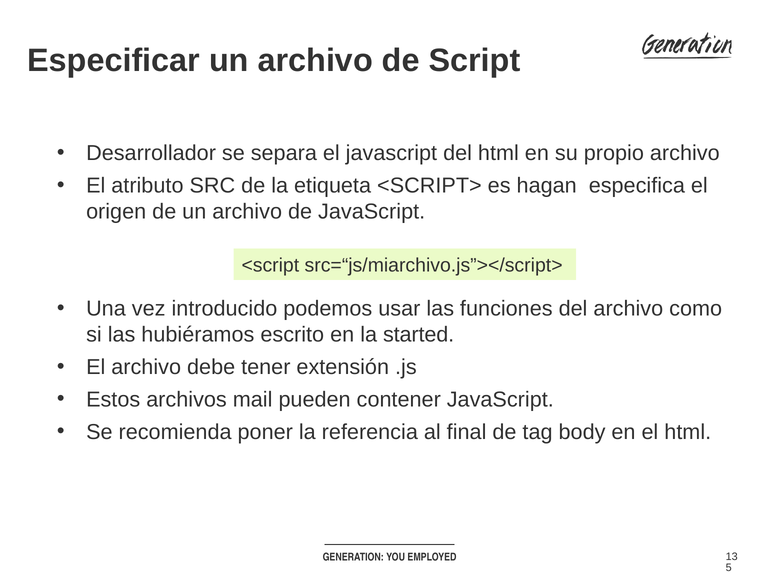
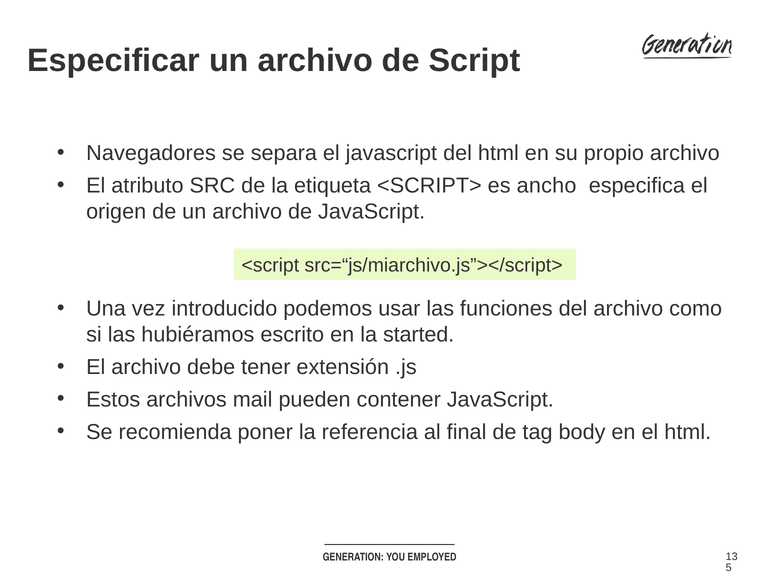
Desarrollador: Desarrollador -> Navegadores (151, 153)
hagan: hagan -> ancho (547, 186)
